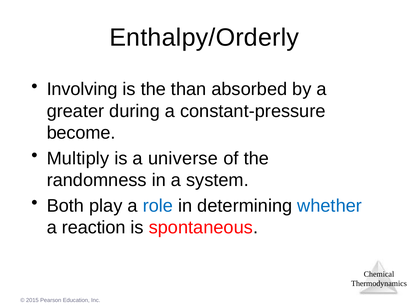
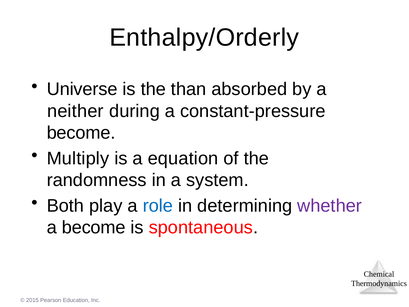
Involving: Involving -> Universe (82, 89)
greater: greater -> neither (75, 111)
universe: universe -> equation (183, 158)
whether colour: blue -> purple (330, 206)
a reaction: reaction -> become (94, 227)
